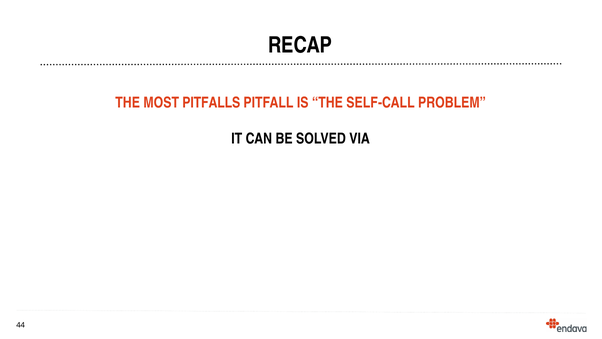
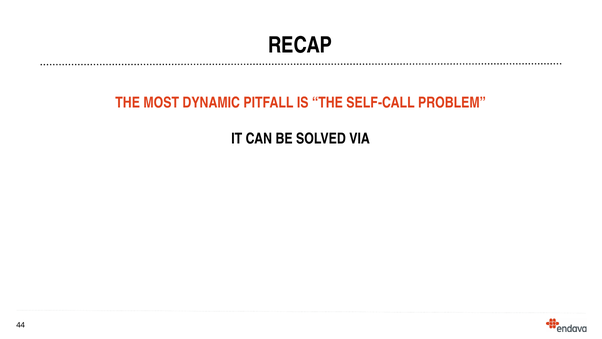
PITFALLS: PITFALLS -> DYNAMIC (211, 103)
